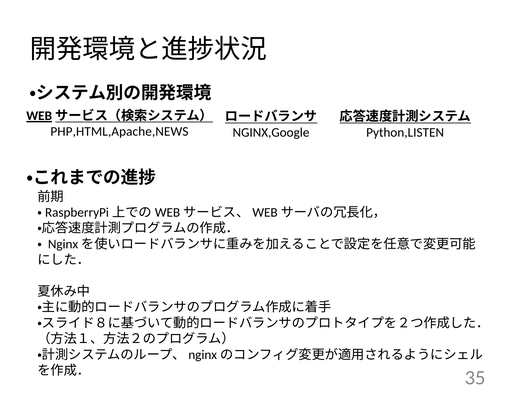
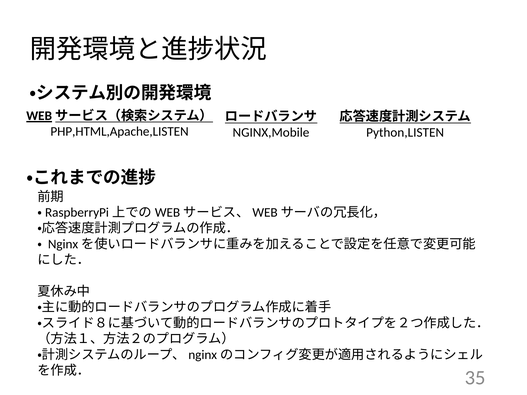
PHP,HTML,Apache,NEWS: PHP,HTML,Apache,NEWS -> PHP,HTML,Apache,LISTEN (120, 132)
NGINX,Google: NGINX,Google -> NGINX,Mobile (271, 132)
